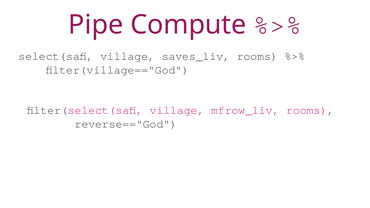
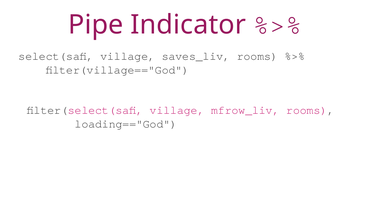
Compute: Compute -> Indicator (188, 25)
reverse=="God: reverse=="God -> loading=="God (126, 124)
